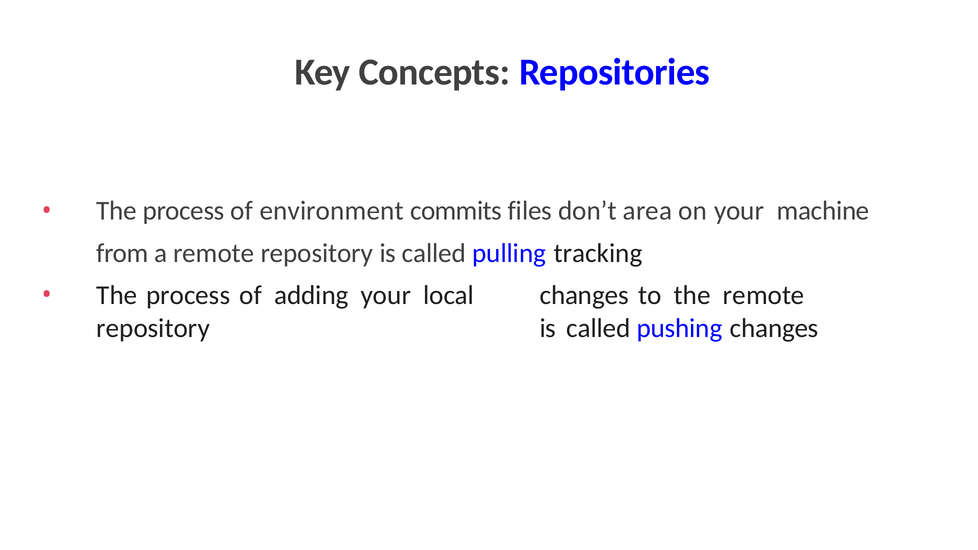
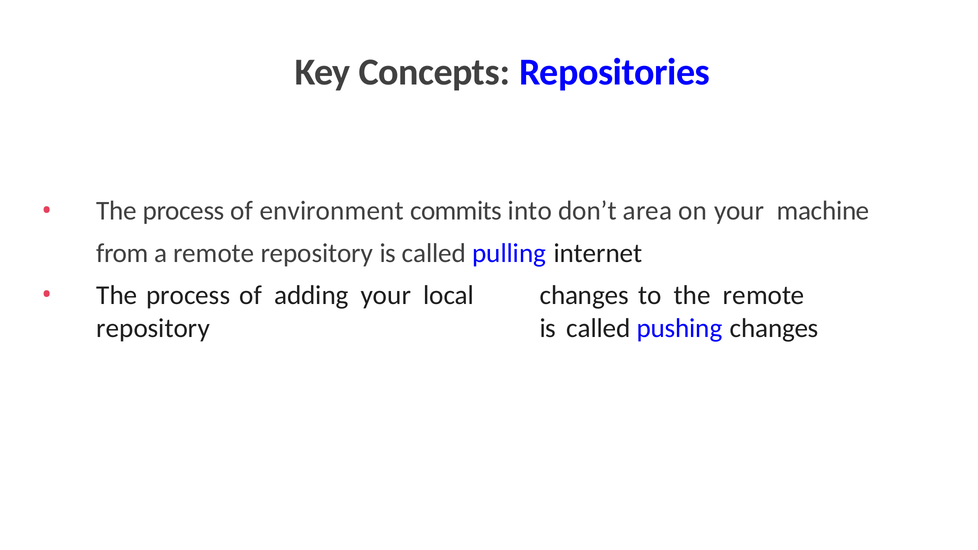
files: files -> into (530, 211)
tracking: tracking -> internet (598, 253)
